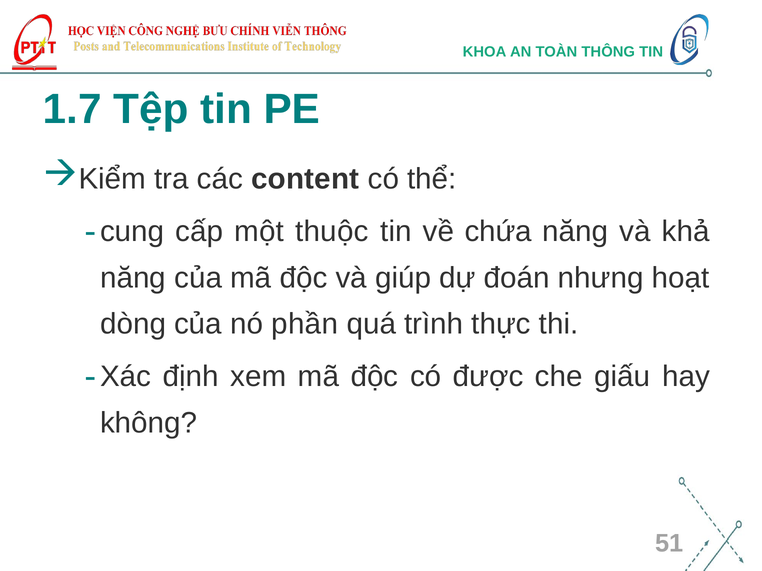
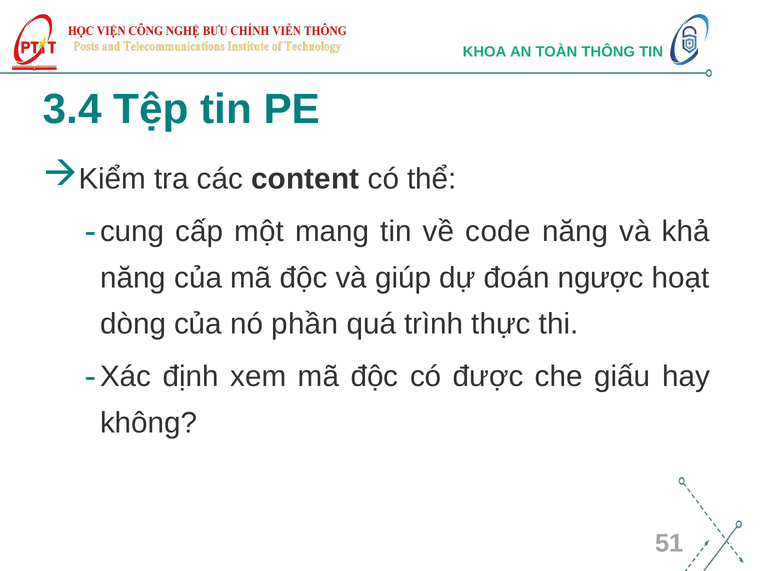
1.7: 1.7 -> 3.4 (72, 109)
thuộc: thuộc -> mang (332, 232)
chứa: chứa -> code (498, 232)
nhưng: nhưng -> ngược (601, 278)
